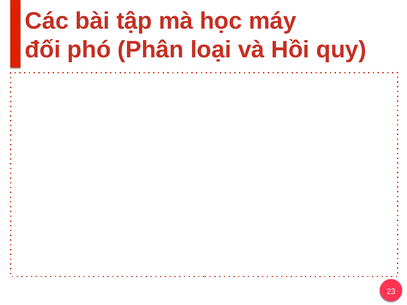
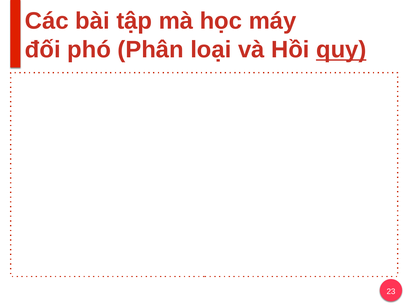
quy underline: none -> present (341, 50)
